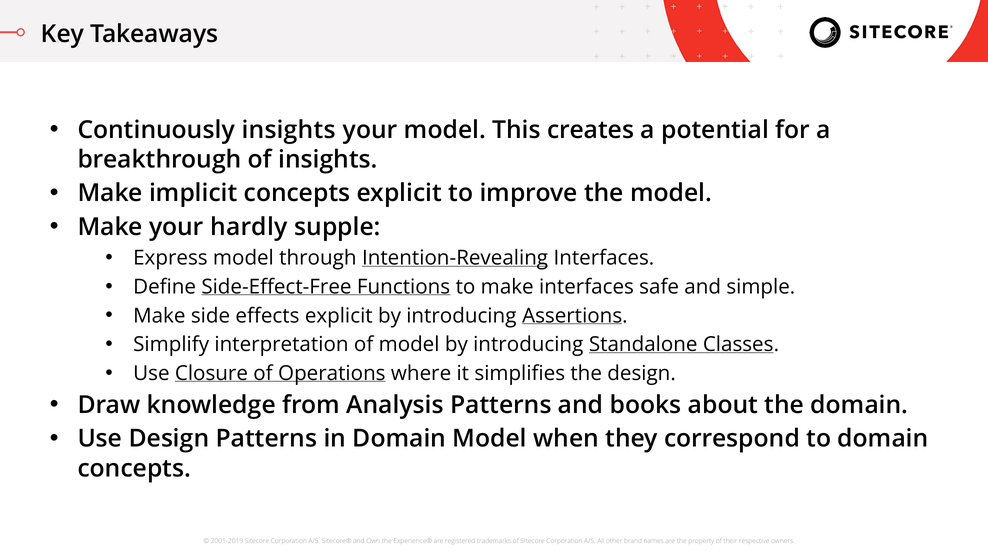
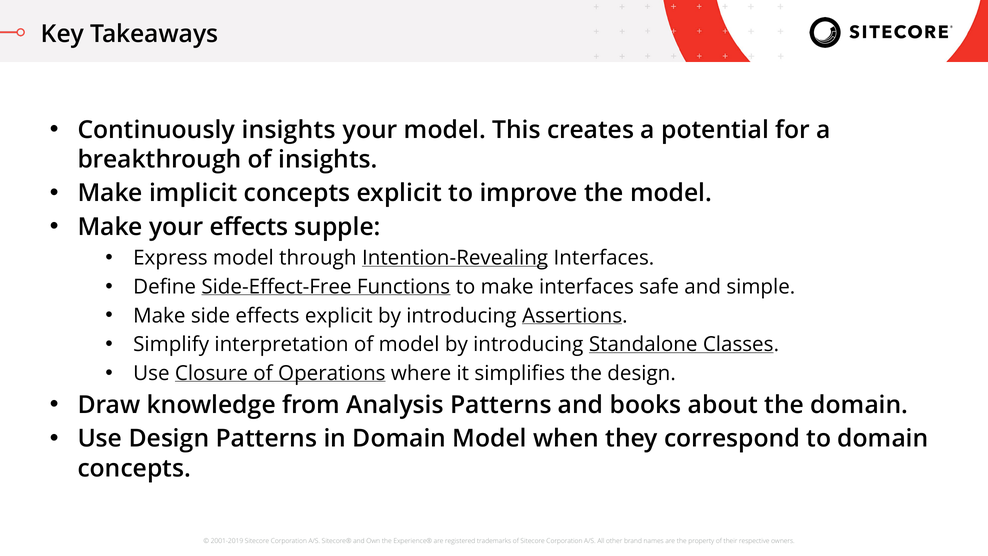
your hardly: hardly -> effects (249, 227)
